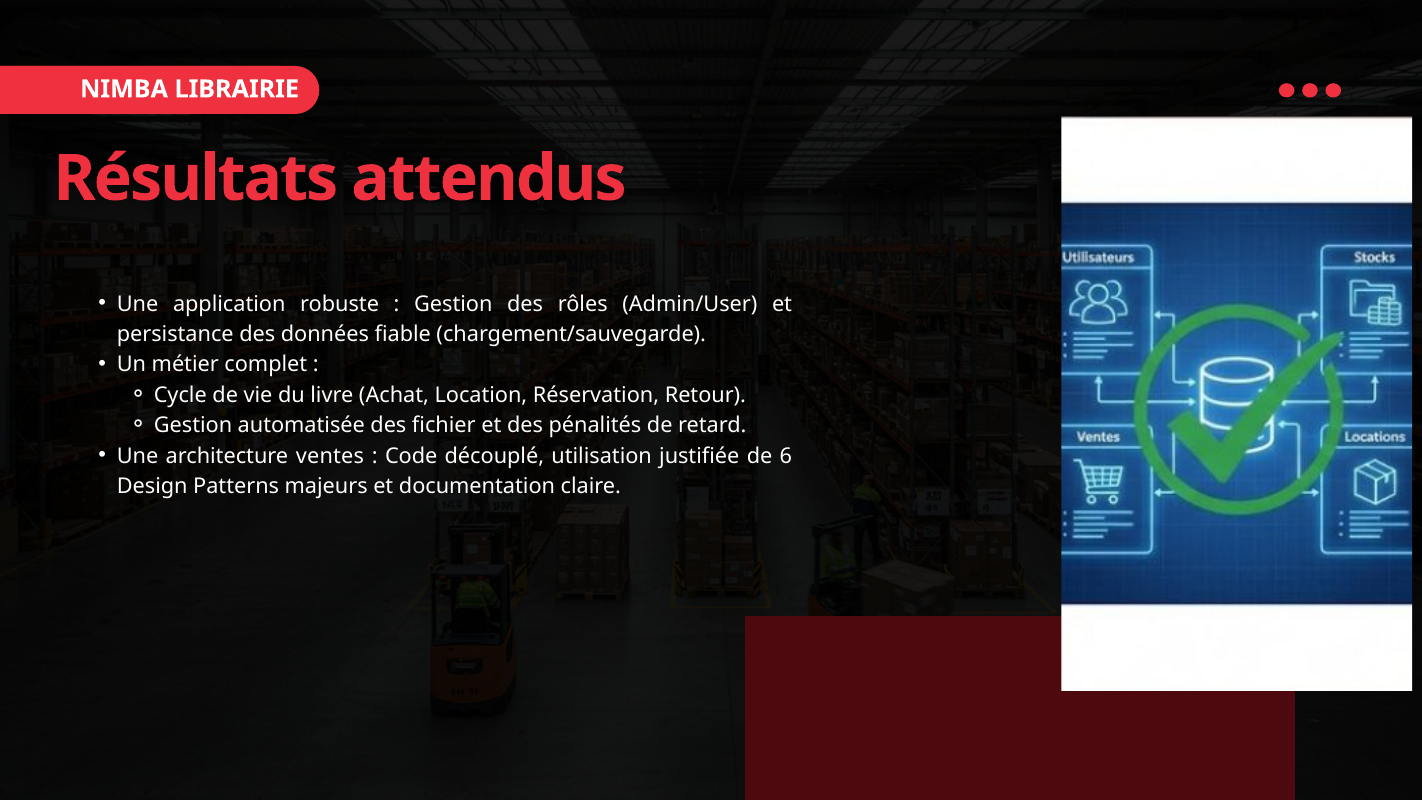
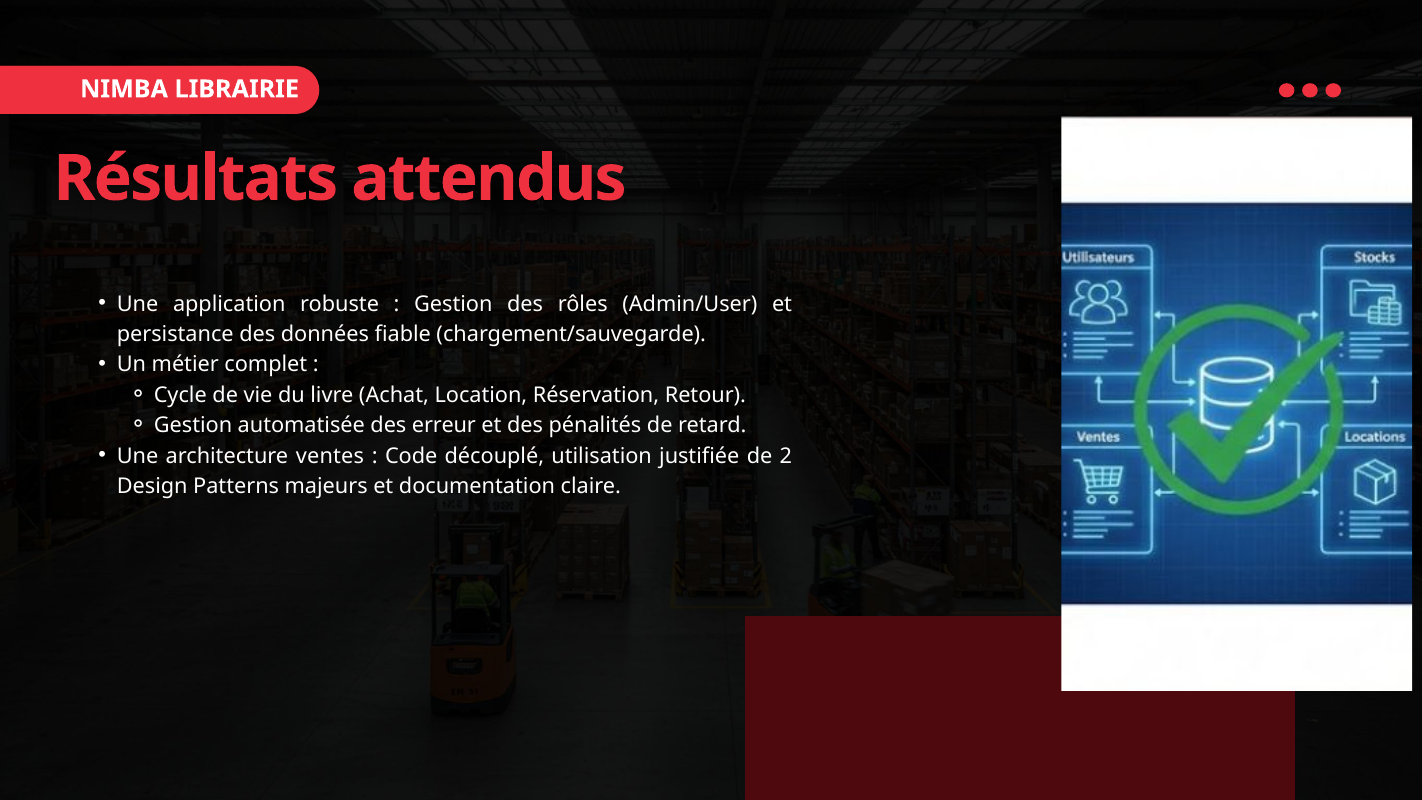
fichier: fichier -> erreur (444, 425)
6: 6 -> 2 (786, 456)
